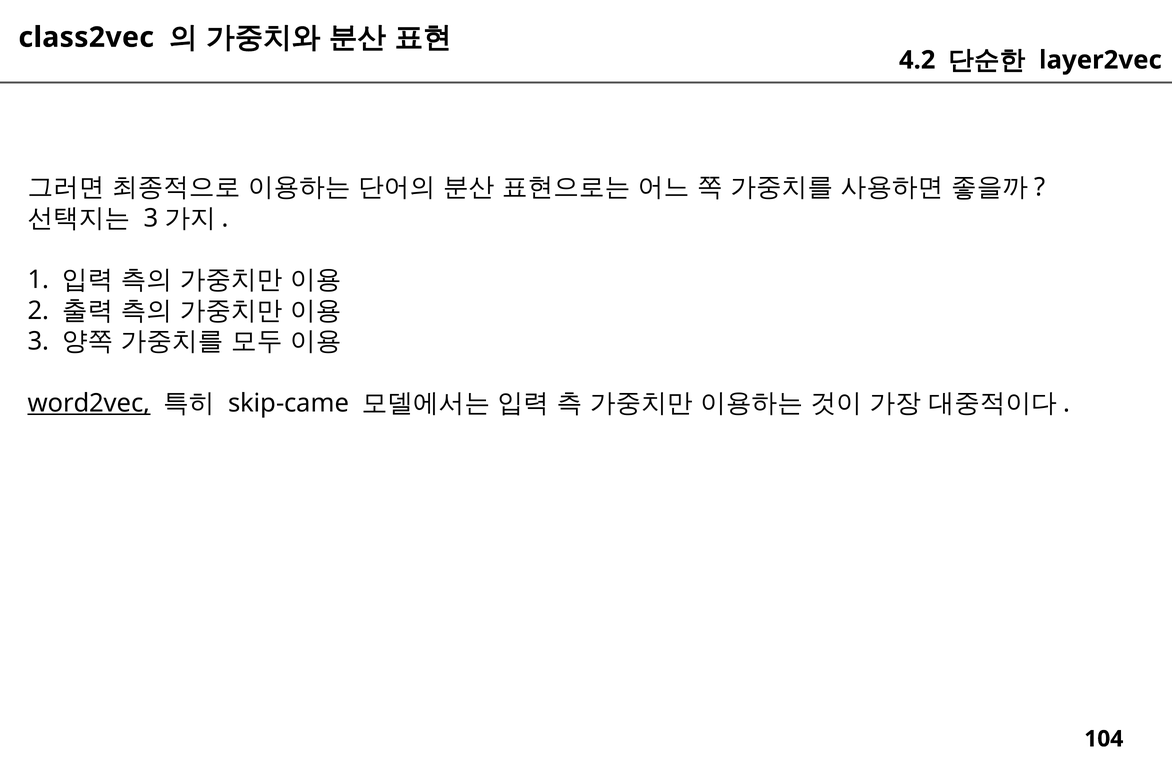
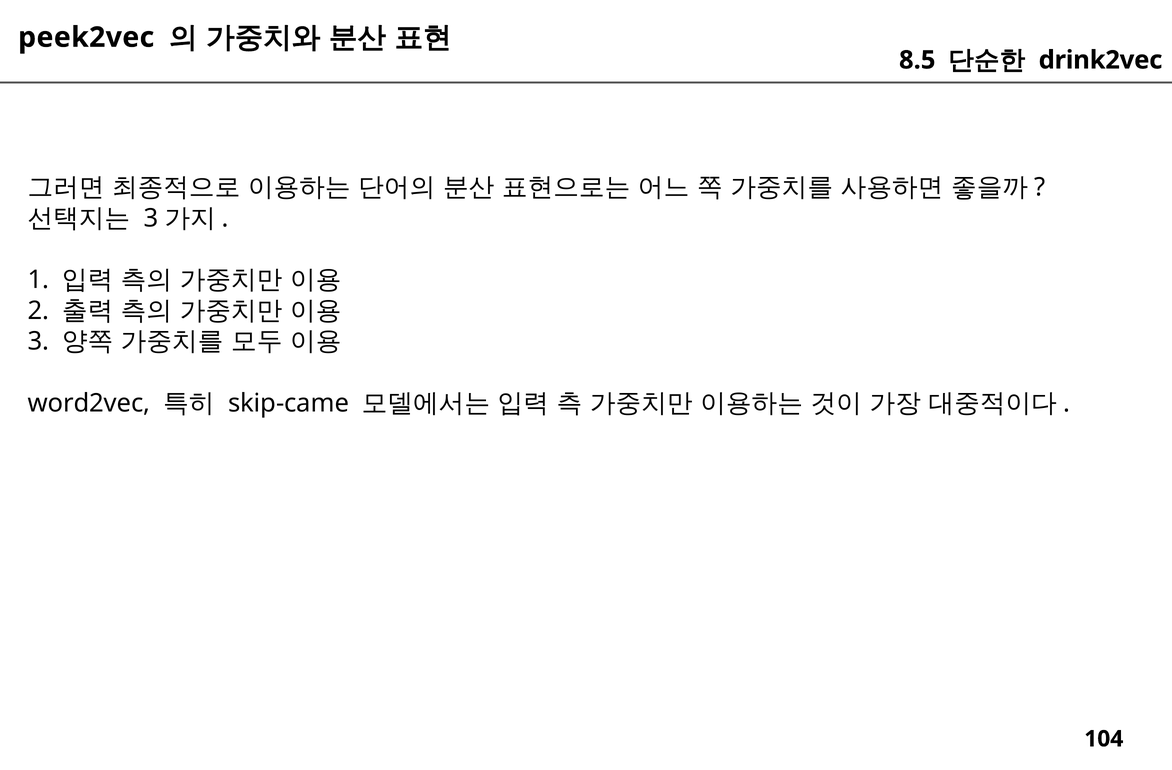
class2vec: class2vec -> peek2vec (86, 37)
4.2: 4.2 -> 8.5 (917, 60)
layer2vec: layer2vec -> drink2vec (1101, 60)
word2vec underline: present -> none (89, 403)
